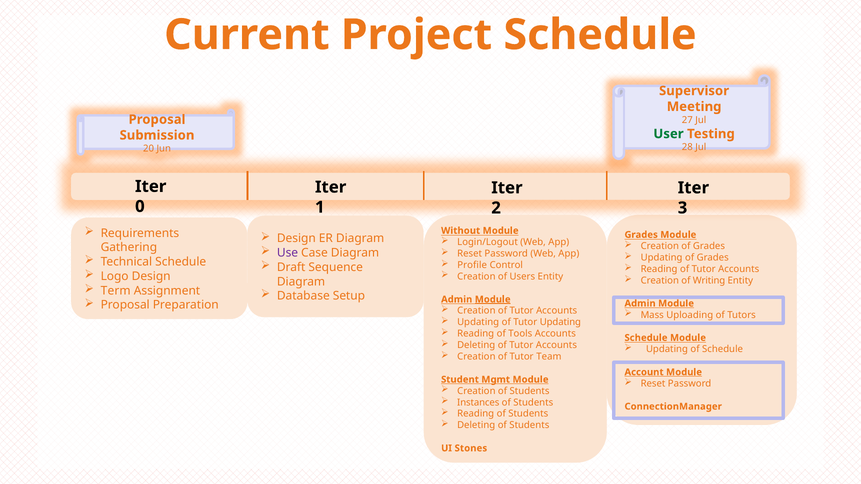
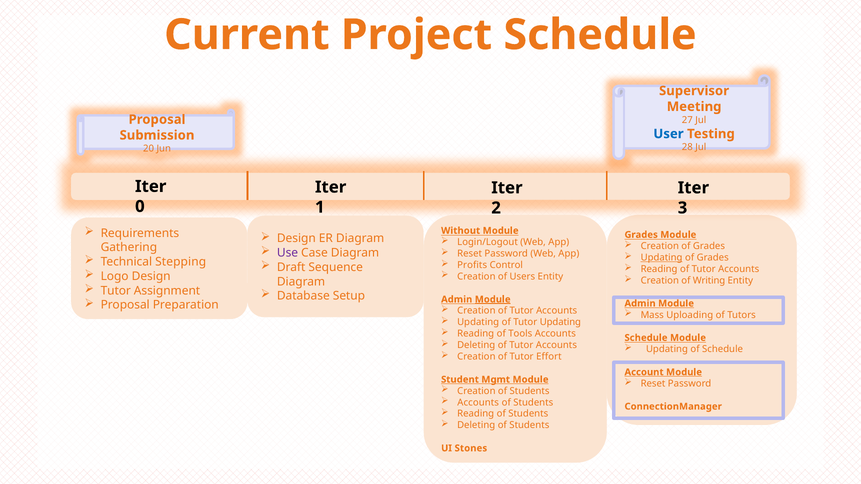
User colour: green -> blue (669, 134)
Updating underline: none -> present (662, 258)
Technical Schedule: Schedule -> Stepping (181, 262)
Profile: Profile -> Profits (472, 265)
Term: Term -> Tutor (116, 291)
Team: Team -> Effort (549, 357)
Instances: Instances -> Accounts (478, 403)
